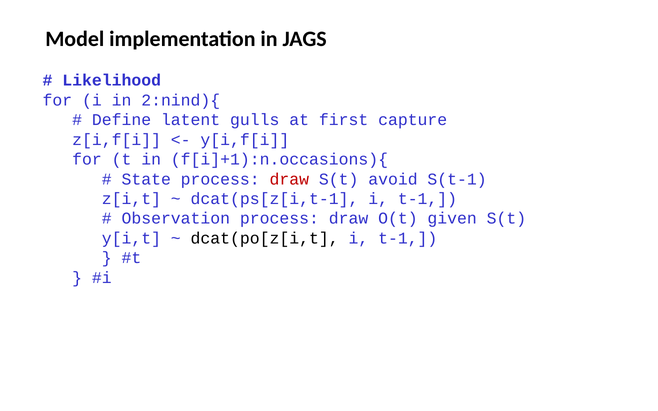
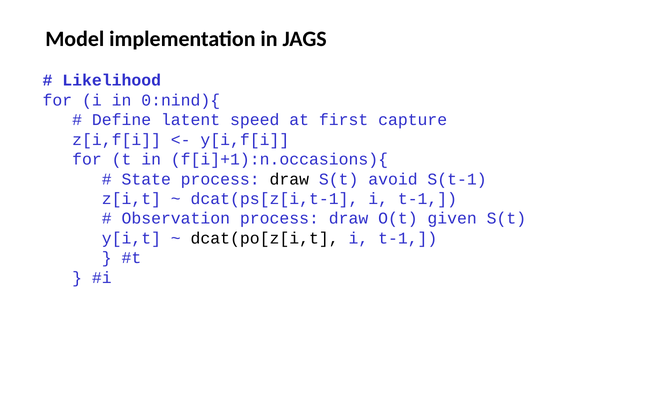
2:nind){: 2:nind){ -> 0:nind){ (181, 100)
gulls: gulls -> speed (255, 120)
draw colour: red -> black (289, 179)
